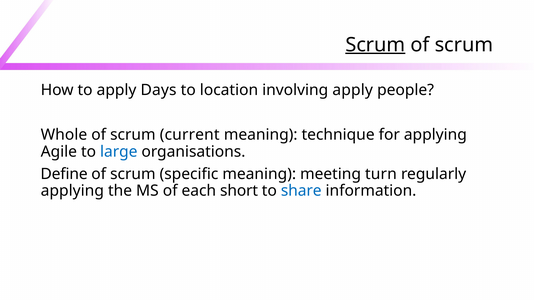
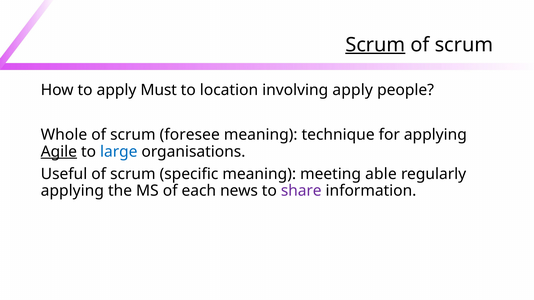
Days: Days -> Must (159, 90)
current: current -> foresee (190, 135)
Agile underline: none -> present (59, 152)
Define: Define -> Useful (64, 174)
turn: turn -> able (381, 174)
short: short -> news (239, 191)
share colour: blue -> purple (301, 191)
